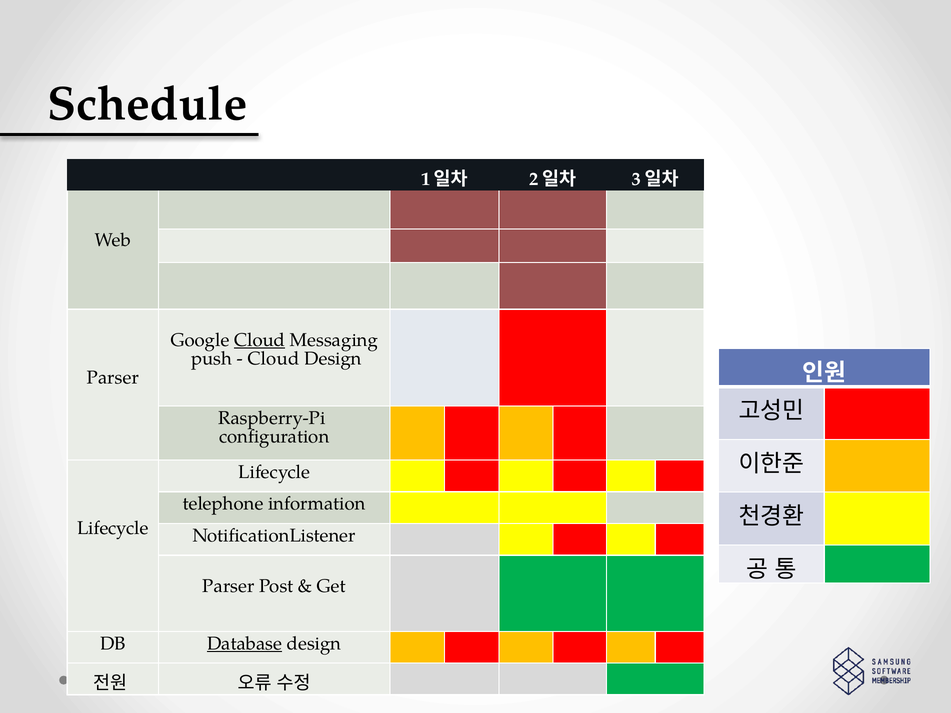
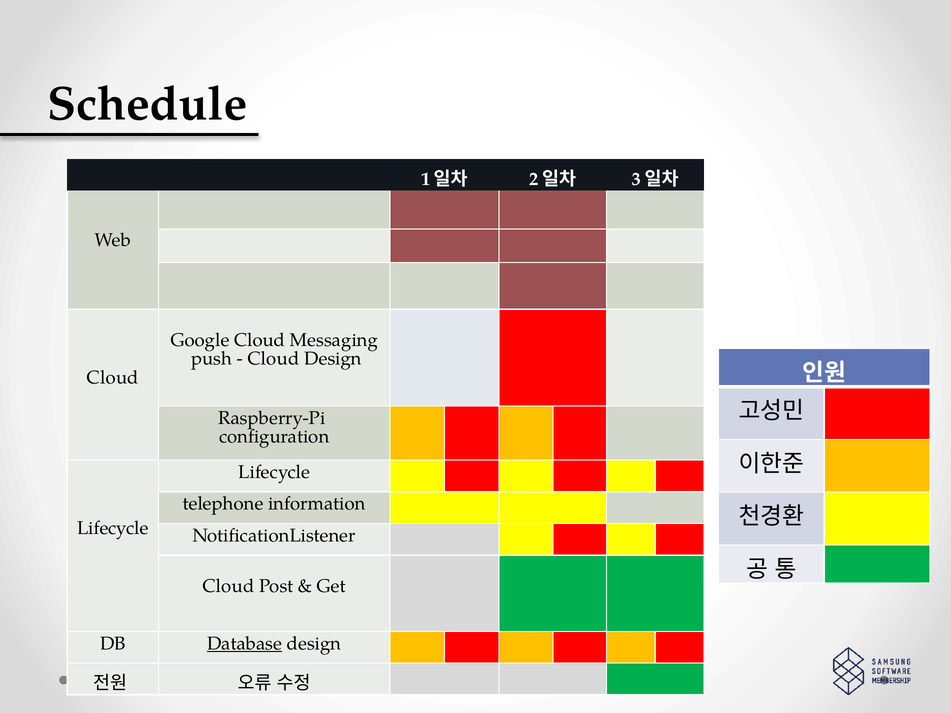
Cloud underline: present -> none (260, 340)
Parser: Parser -> Cloud (113, 378)
Parser: Parser -> Cloud (228, 586)
